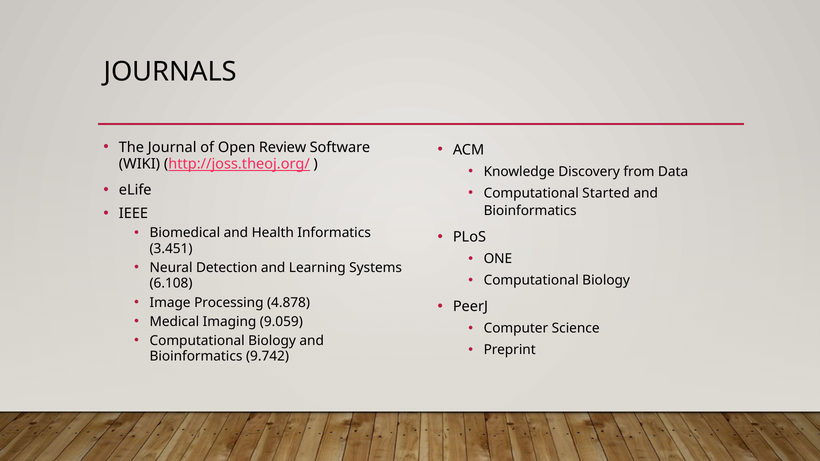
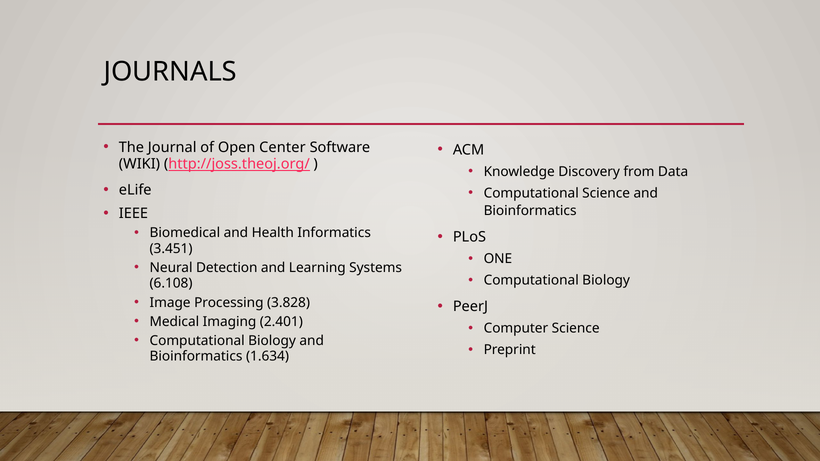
Review: Review -> Center (282, 147)
Computational Started: Started -> Science (606, 193)
4.878: 4.878 -> 3.828 (289, 303)
9.059: 9.059 -> 2.401 (281, 322)
9.742: 9.742 -> 1.634 (268, 357)
